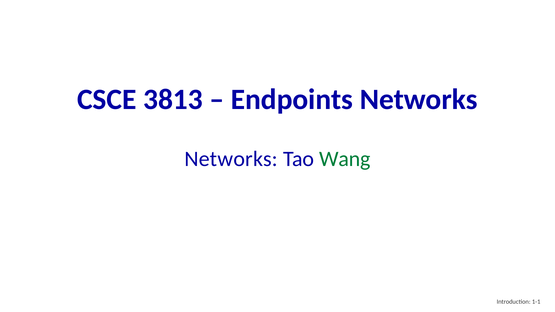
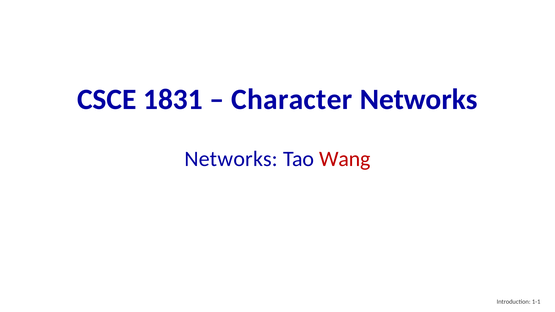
3813: 3813 -> 1831 (173, 99)
Endpoints: Endpoints -> Character (292, 99)
Wang colour: green -> red (345, 159)
